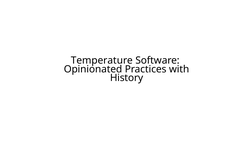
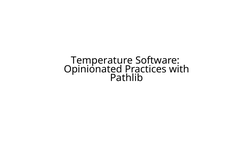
History: History -> Pathlib (127, 78)
